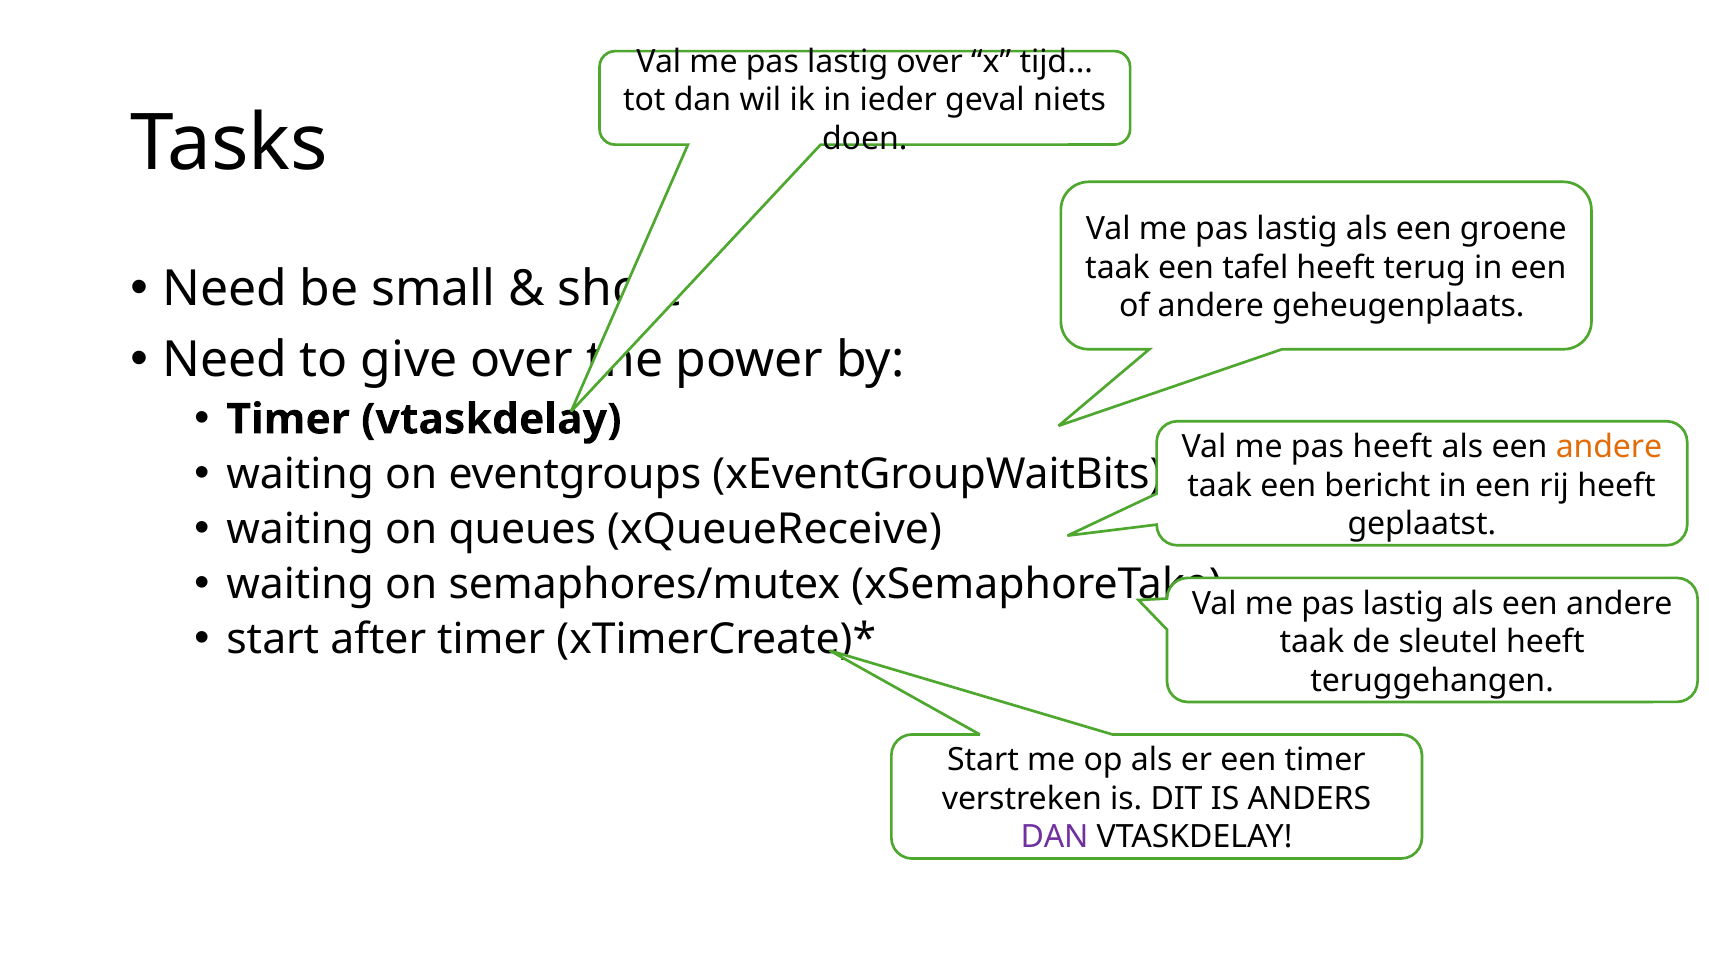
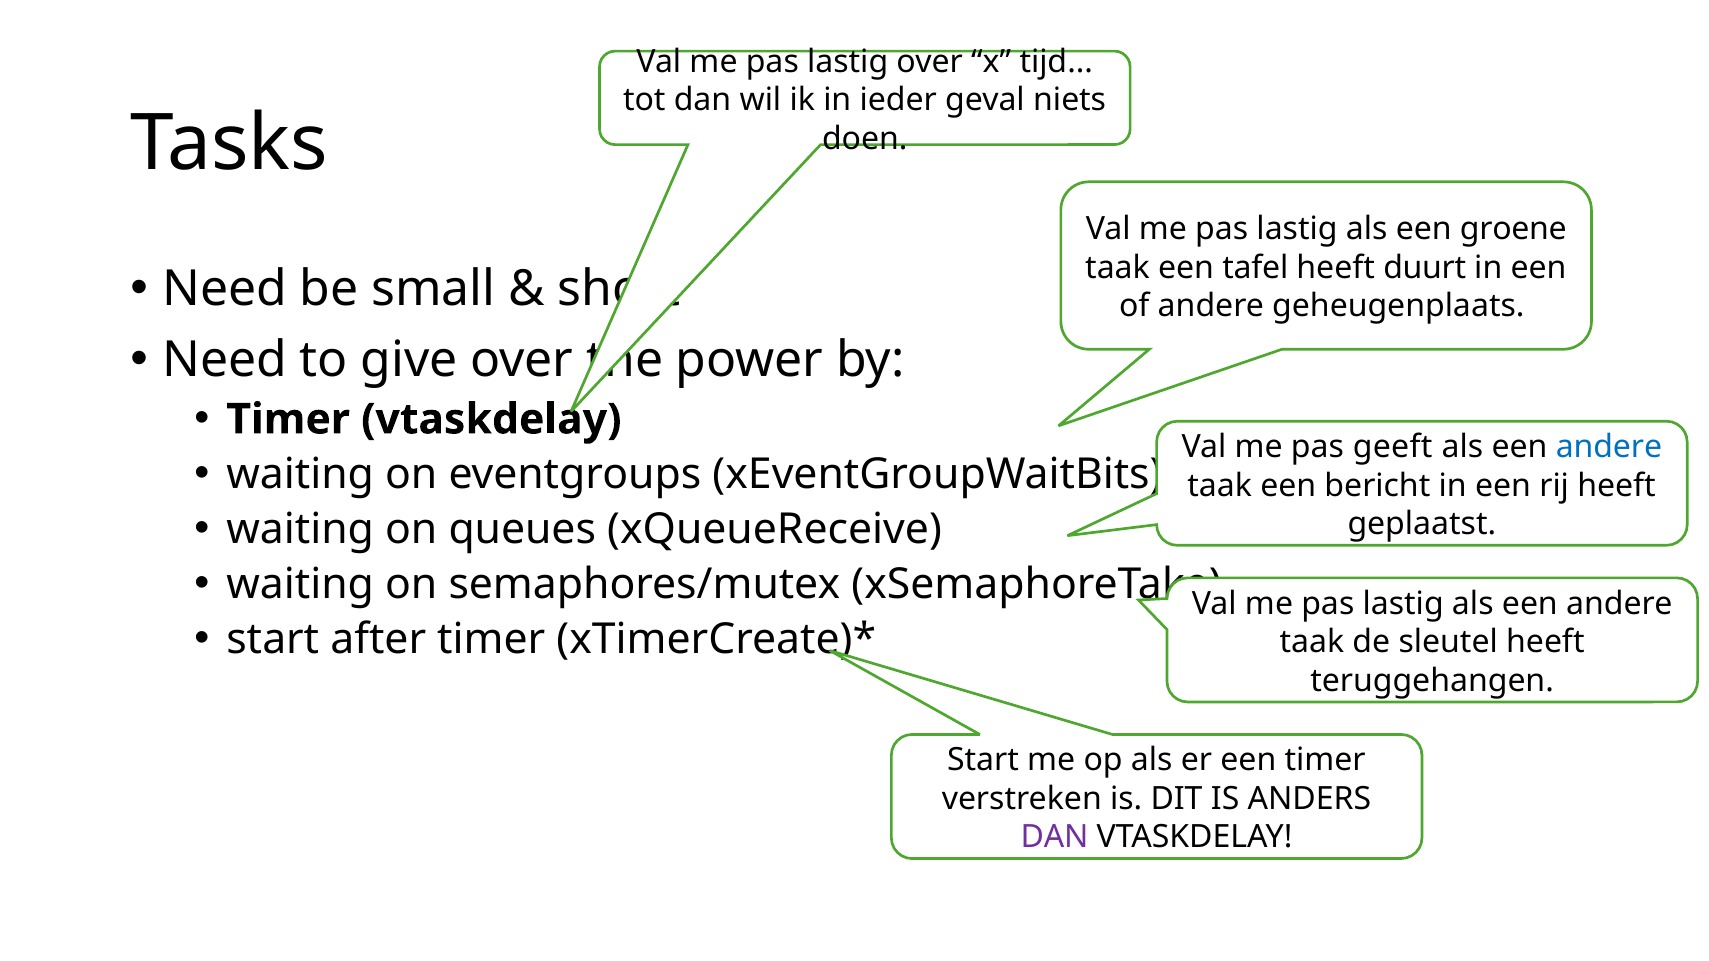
terug: terug -> duurt (1425, 268)
pas heeft: heeft -> geeft (1393, 447)
andere colour: orange -> blue (1609, 447)
